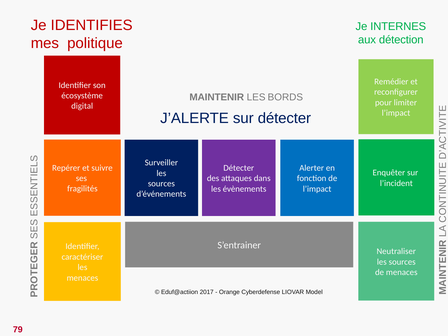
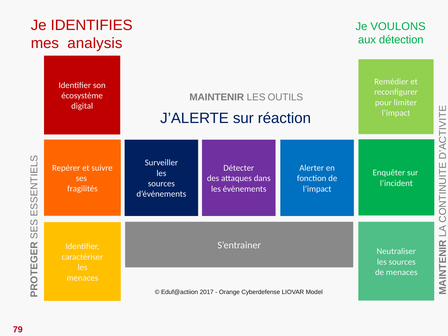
INTERNES: INTERNES -> VOULONS (398, 26)
politique: politique -> analysis (95, 43)
BORDS: BORDS -> OUTILS (285, 97)
sur détecter: détecter -> réaction (284, 118)
